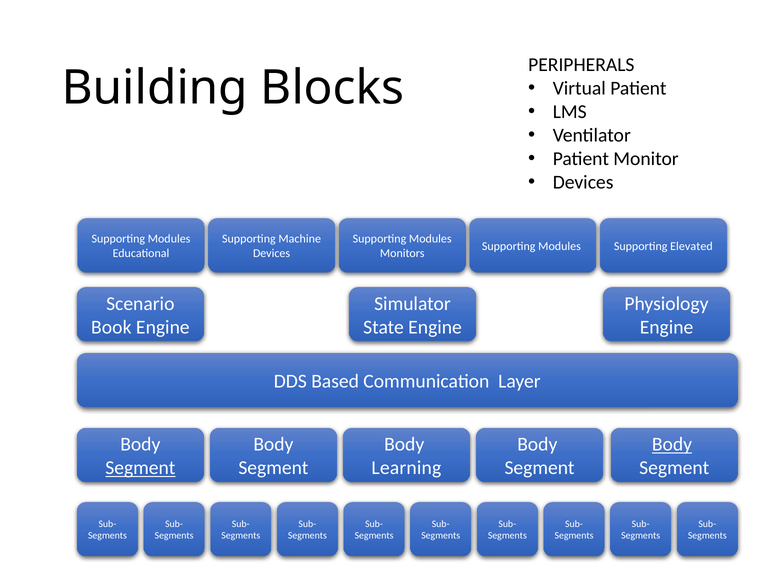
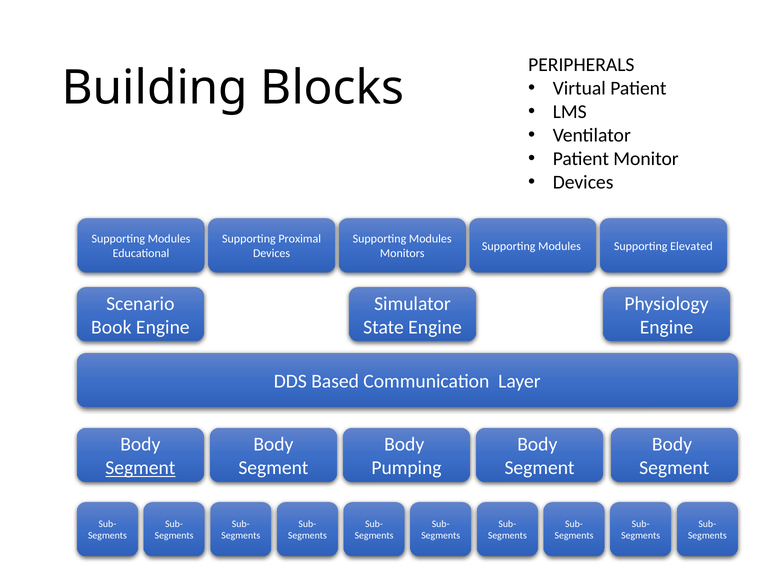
Machine: Machine -> Proximal (300, 239)
Body underline: present -> none (672, 444)
Learning: Learning -> Pumping (406, 468)
